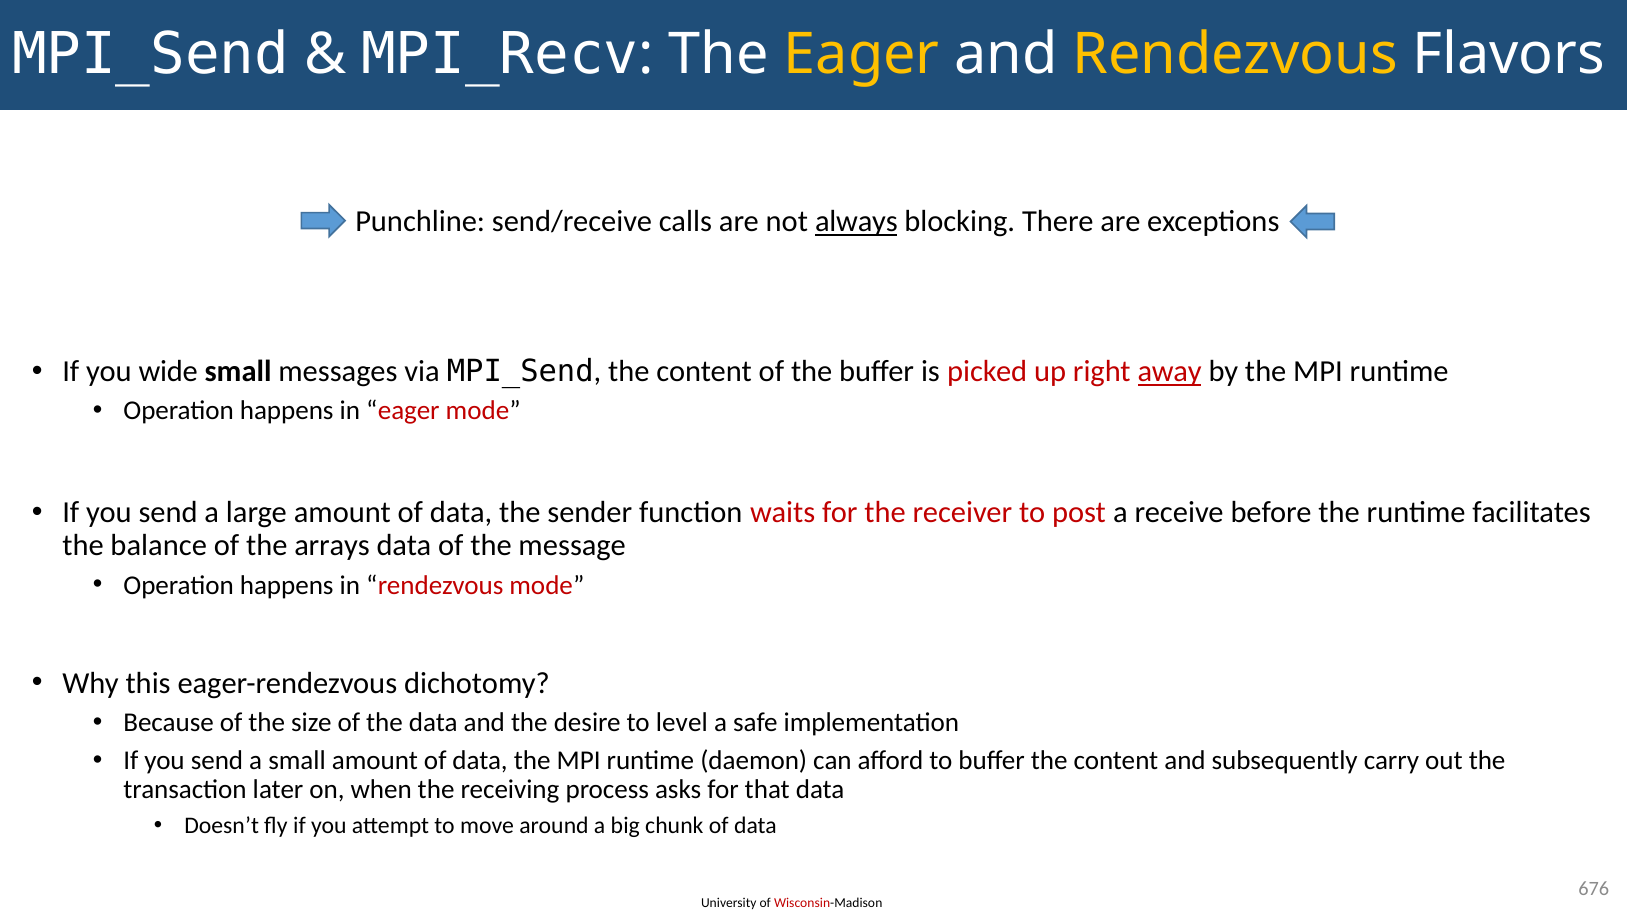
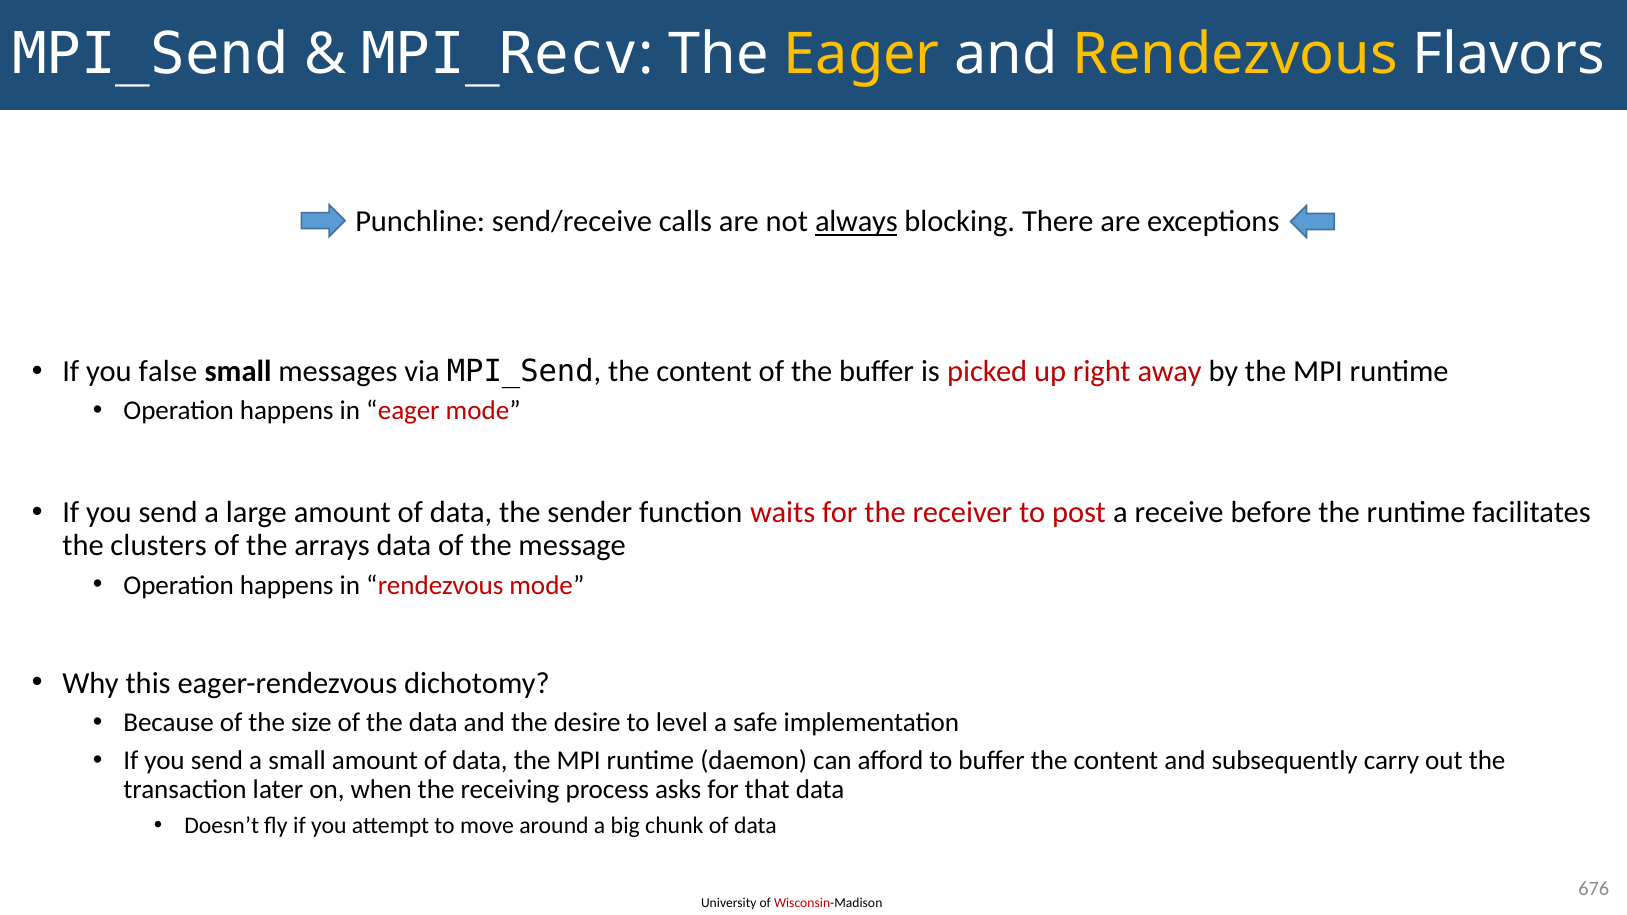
wide: wide -> false (168, 372)
away underline: present -> none (1170, 372)
balance: balance -> clusters (159, 546)
